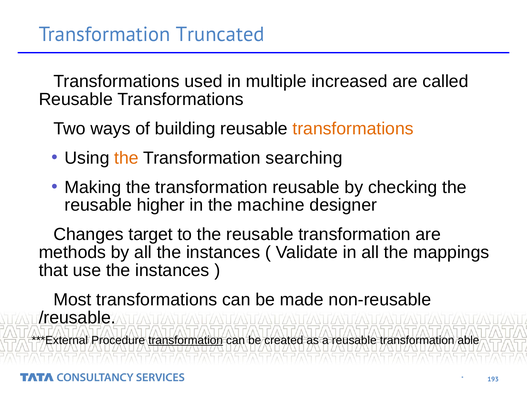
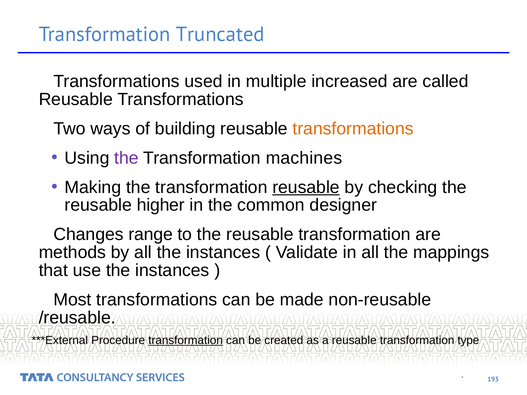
the colour: orange -> purple (126, 158)
searching: searching -> machines (304, 158)
reusable underline: none -> present (306, 187)
machine: machine -> common (271, 205)
target: target -> range (151, 235)
able: able -> type (468, 340)
